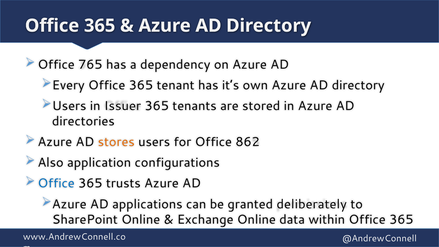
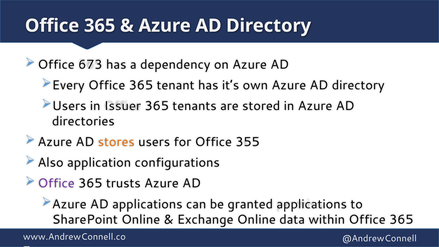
765: 765 -> 673 (90, 65)
862: 862 -> 355 (248, 142)
Office colour: blue -> purple (56, 183)
granted deliberately: deliberately -> applications (312, 204)
